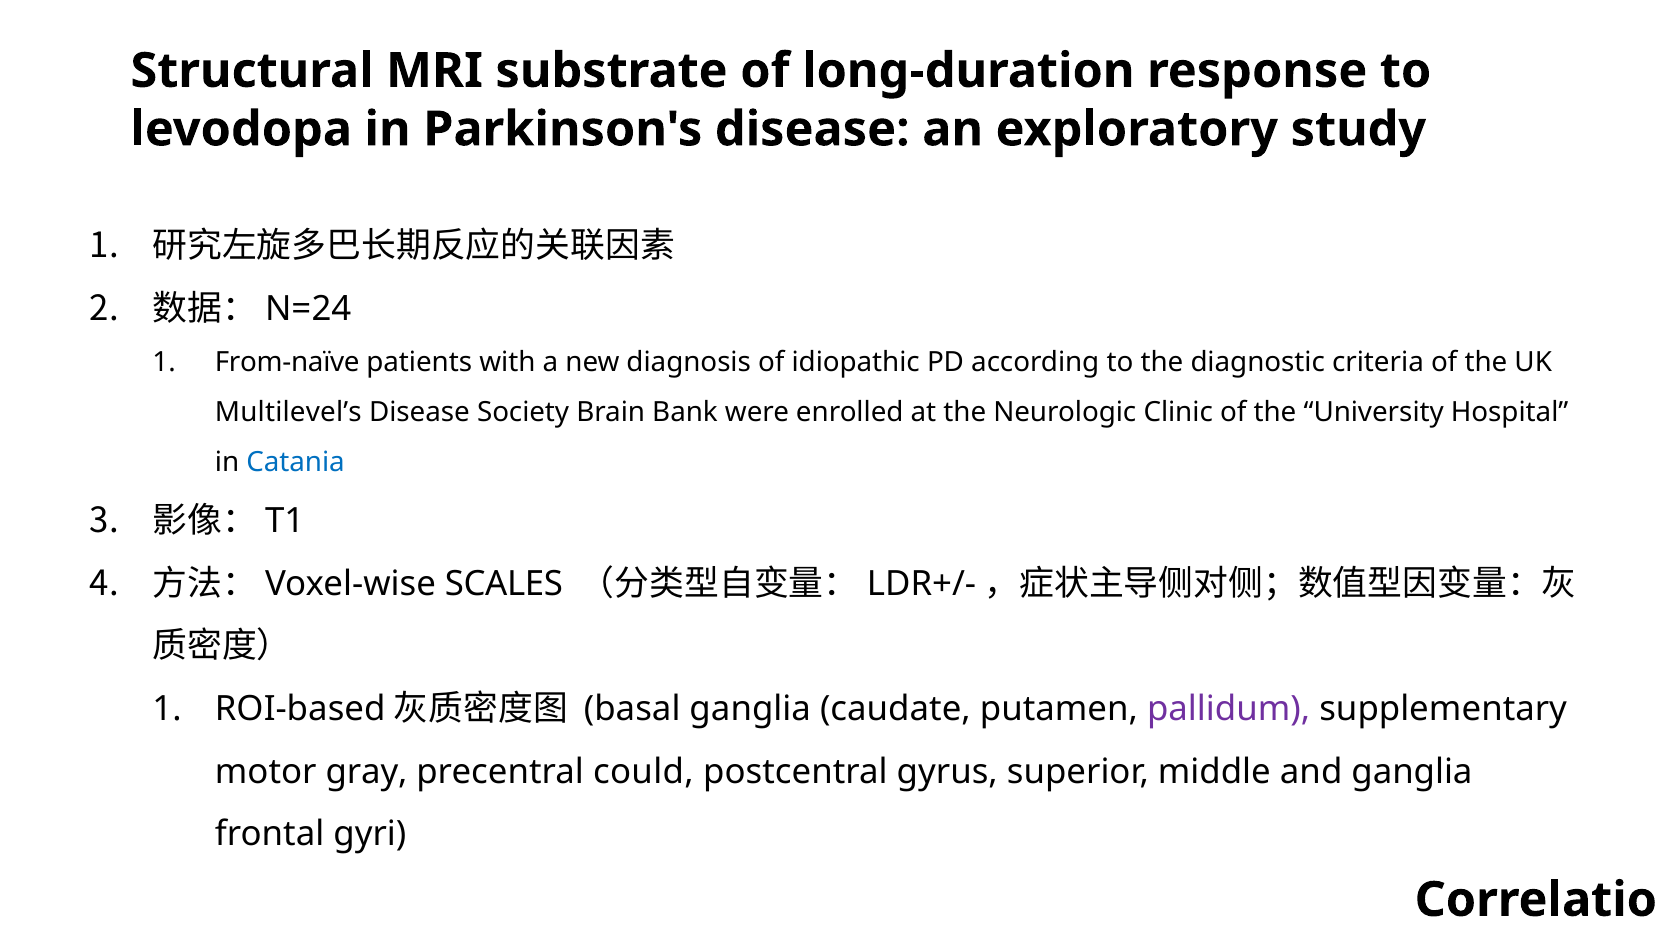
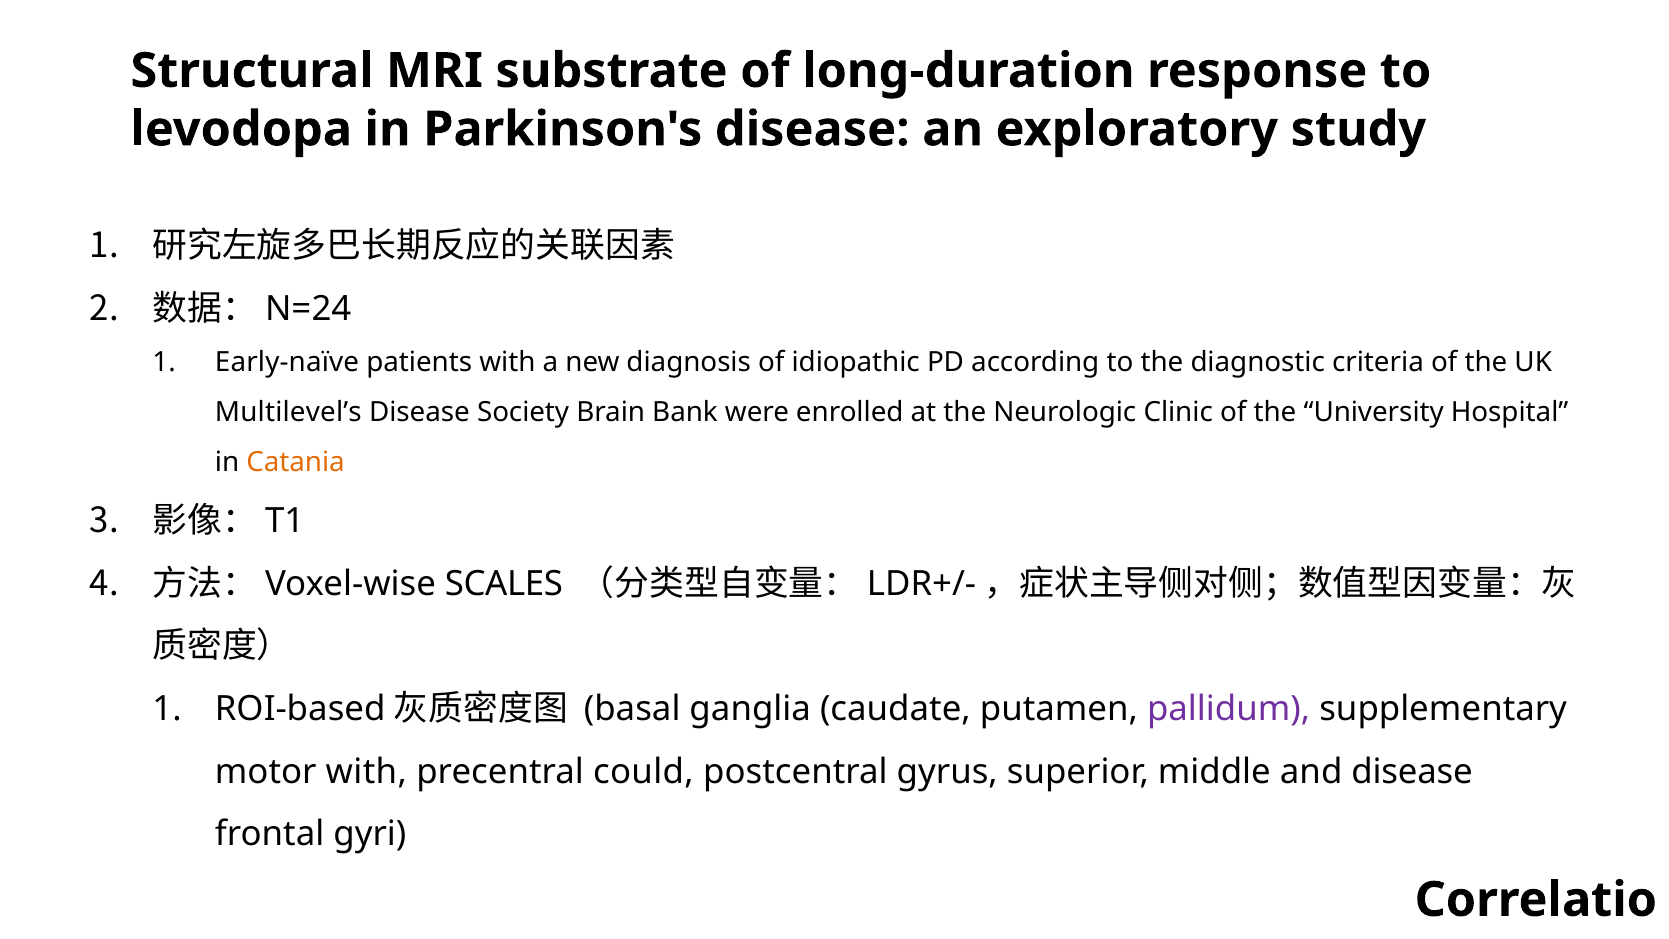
From-naïve: From-naïve -> Early-naïve (287, 362)
Catania colour: blue -> orange (296, 462)
motor gray: gray -> with (366, 771)
and ganglia: ganglia -> disease (1412, 771)
